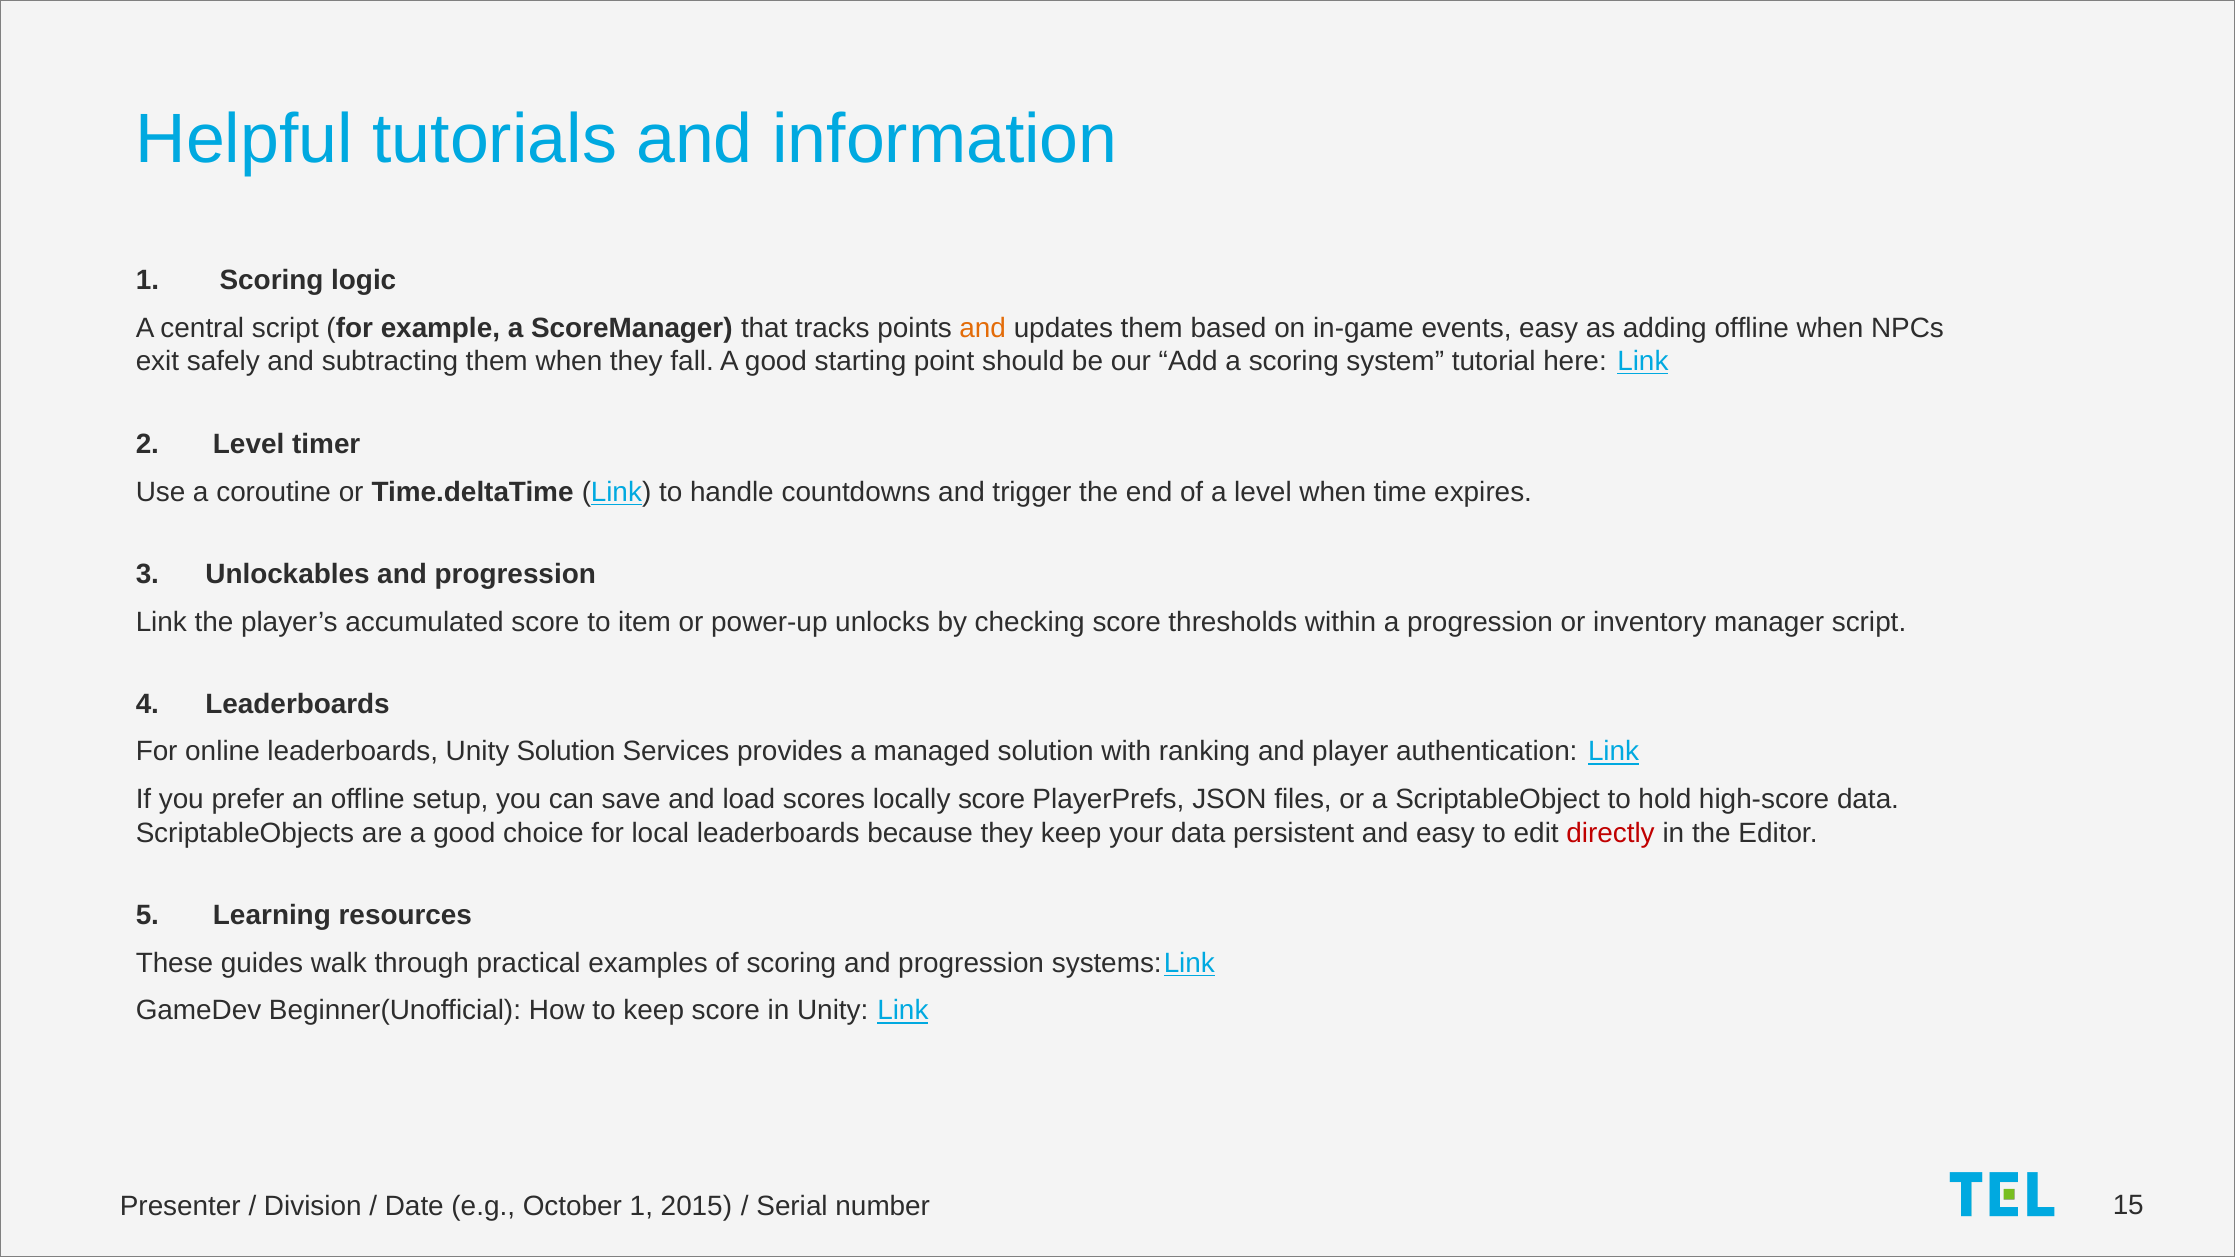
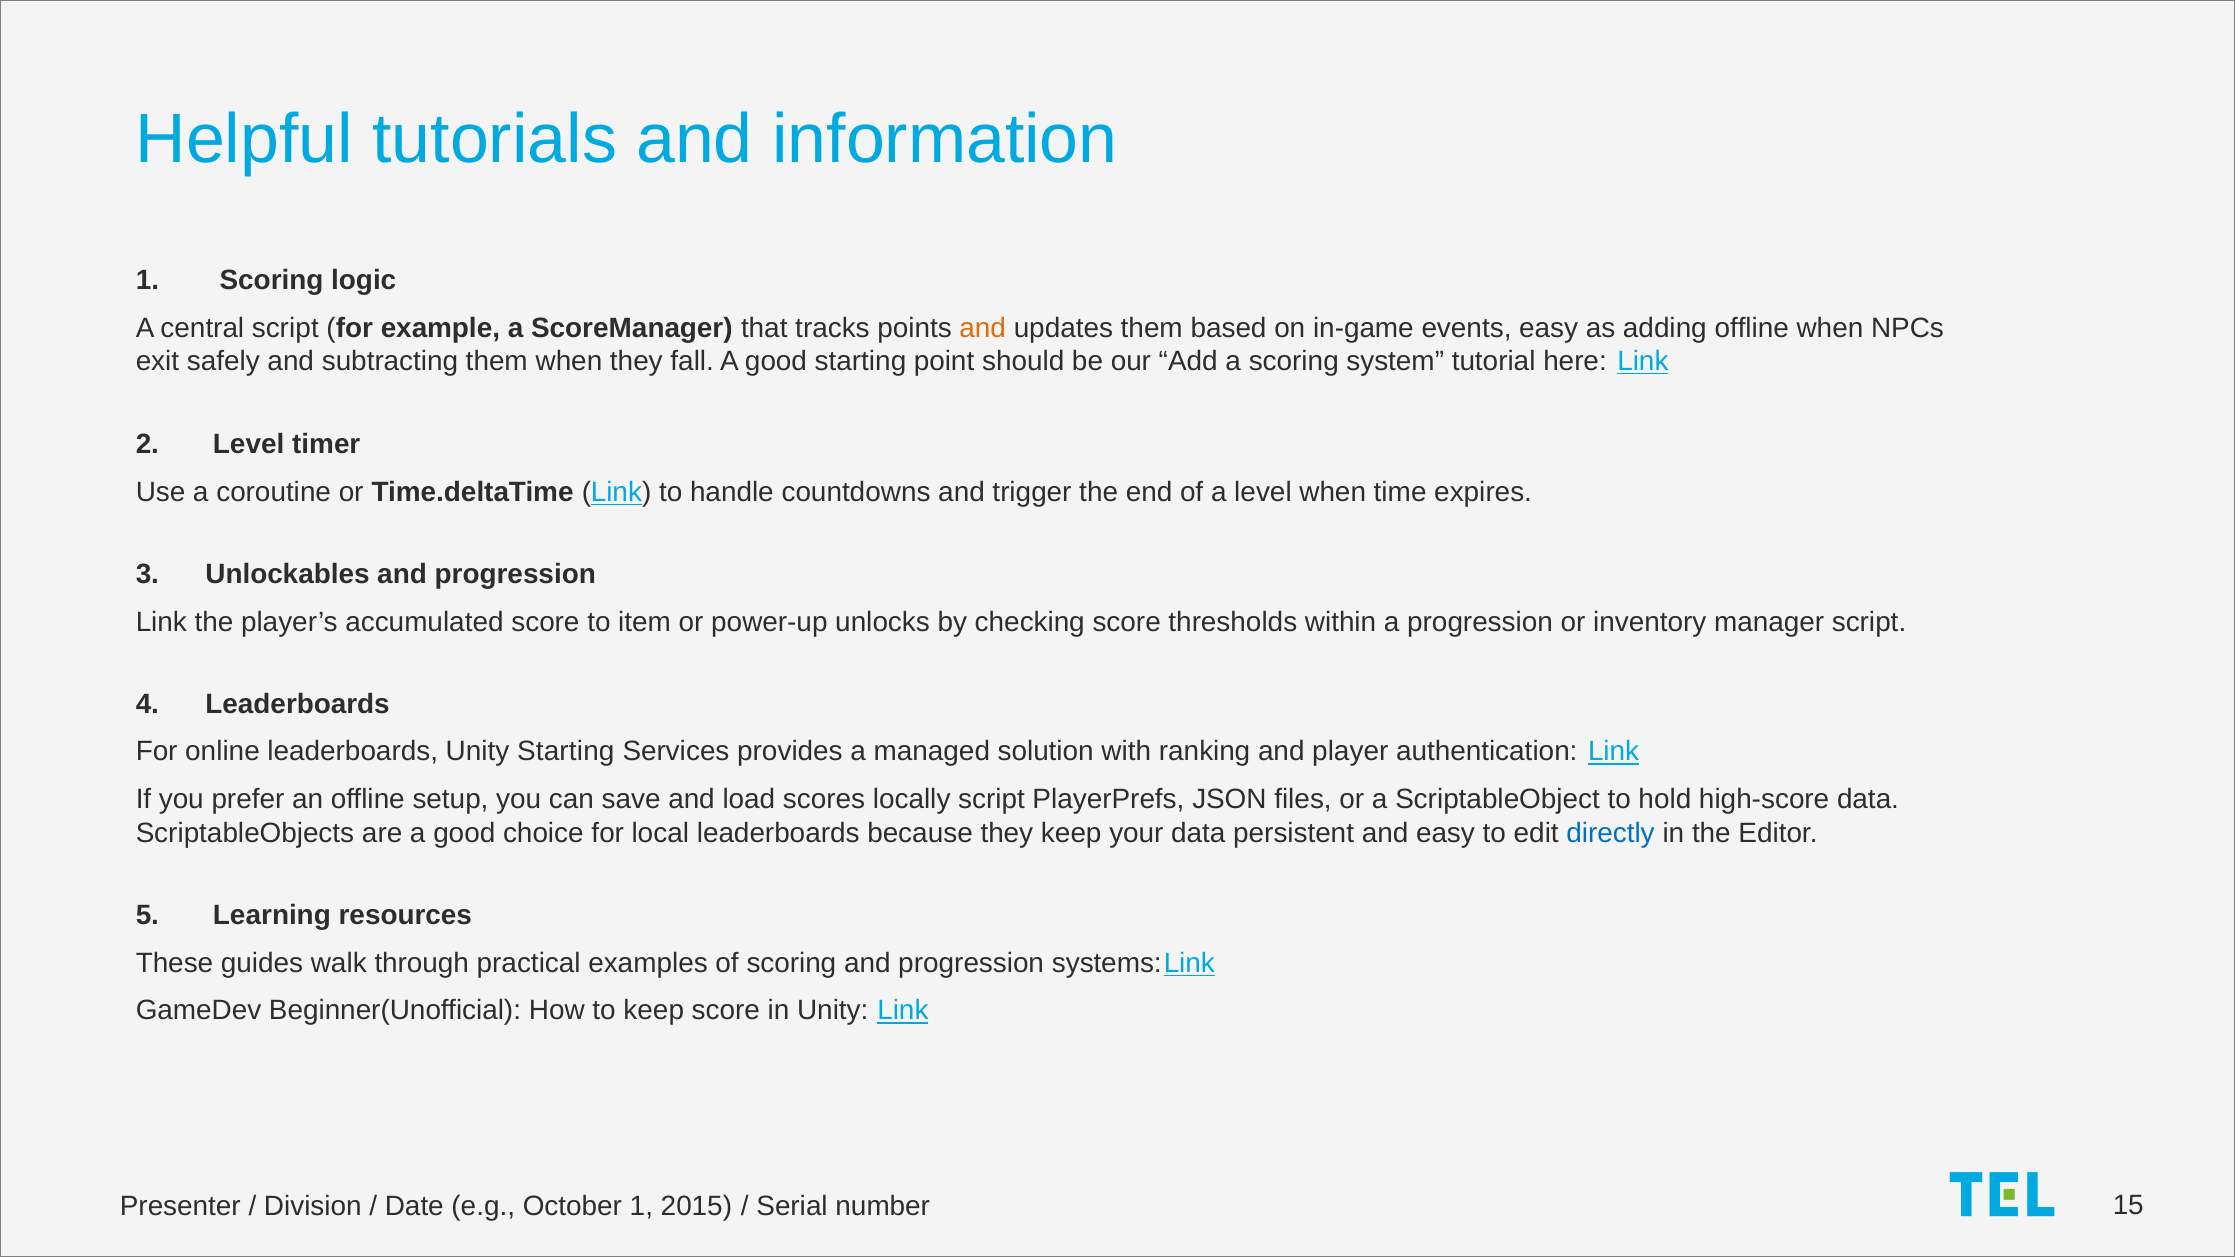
Unity Solution: Solution -> Starting (566, 752)
locally score: score -> script (991, 800)
directly colour: red -> blue (1610, 833)
